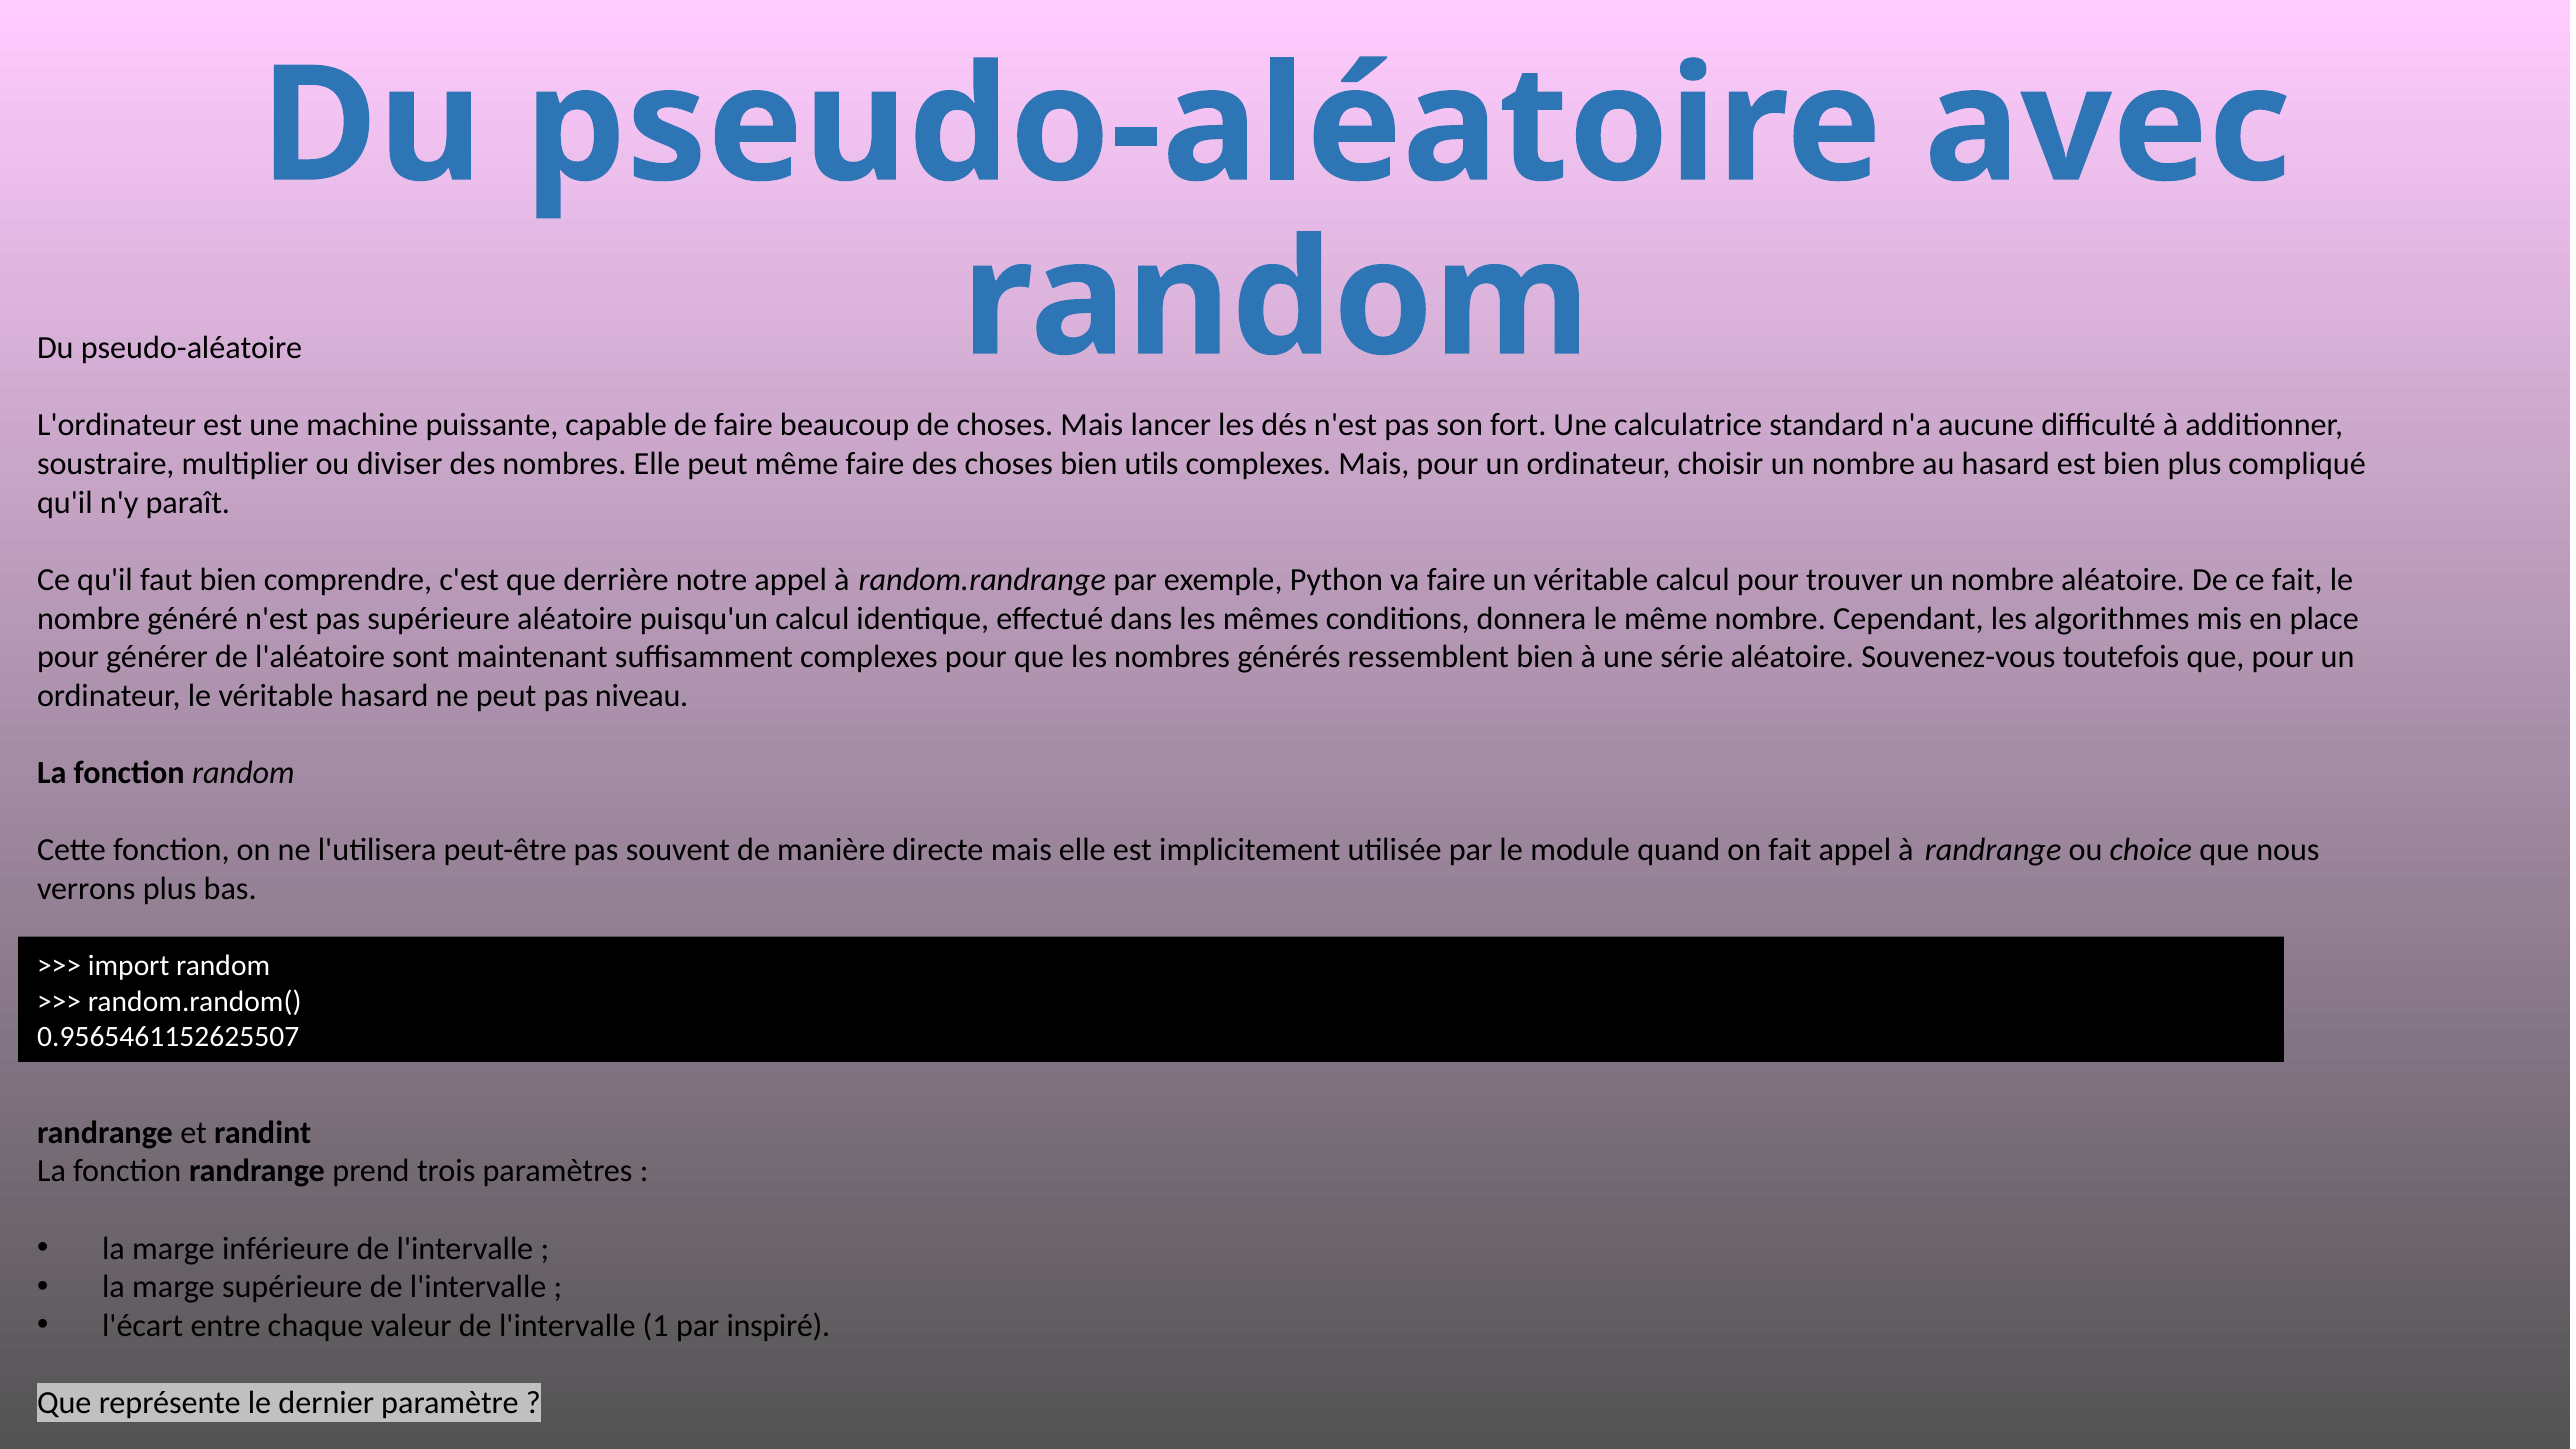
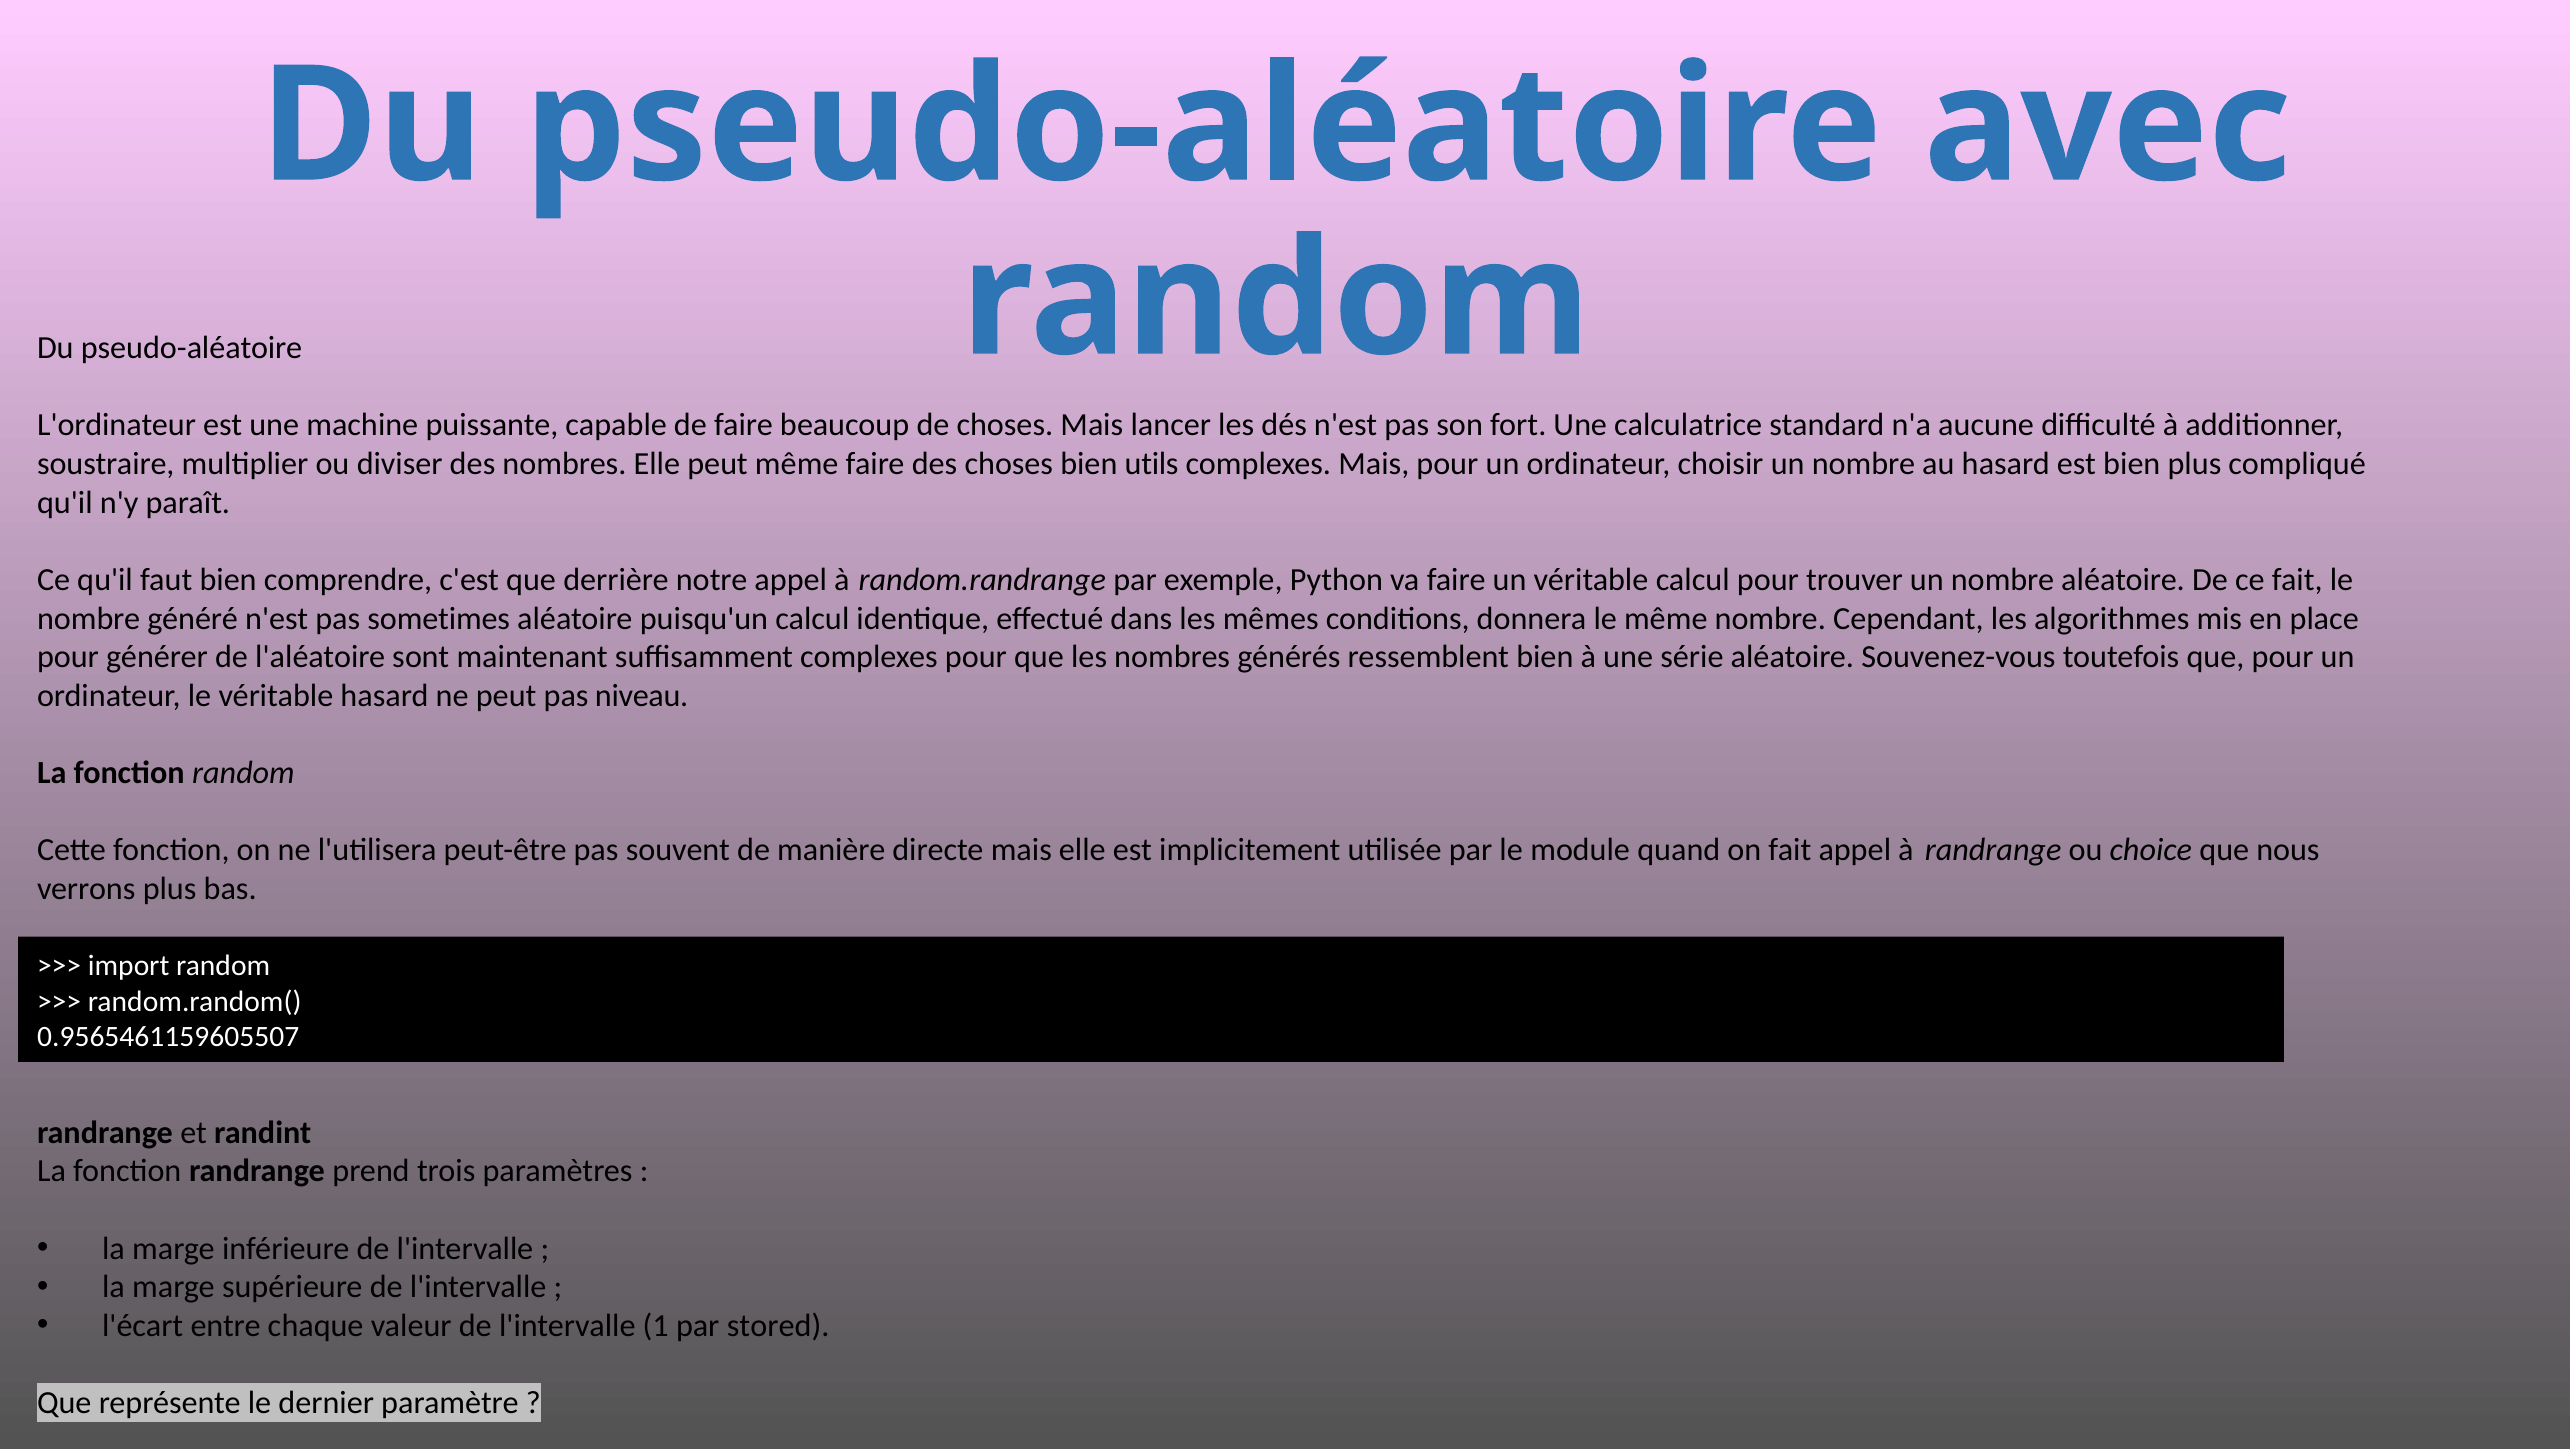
pas supérieure: supérieure -> sometimes (439, 618)
0.9565461152625507: 0.9565461152625507 -> 0.9565461159605507 (168, 1037)
inspiré: inspiré -> stored (778, 1326)
